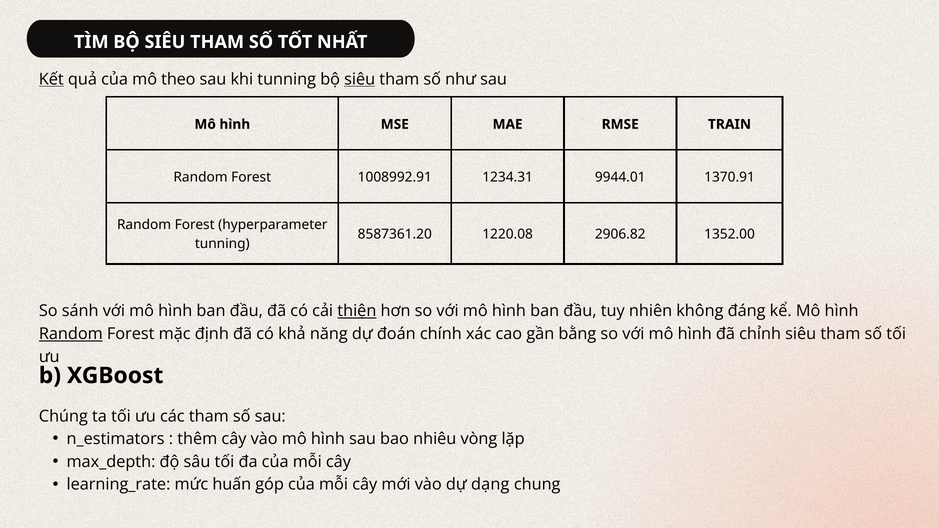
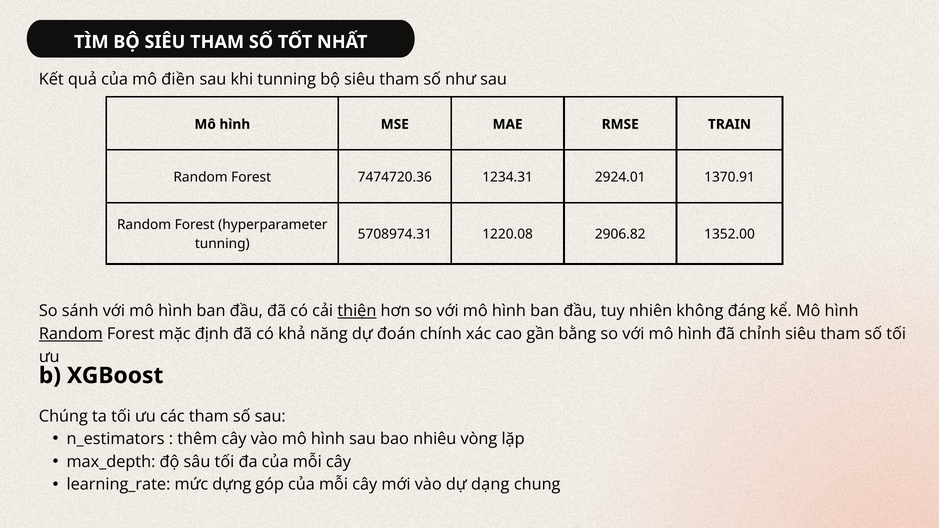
Kết underline: present -> none (51, 79)
theo: theo -> điền (178, 79)
siêu underline: present -> none (360, 79)
1008992.91: 1008992.91 -> 7474720.36 (395, 177)
9944.01: 9944.01 -> 2924.01 (620, 177)
8587361.20: 8587361.20 -> 5708974.31 (395, 234)
huấn: huấn -> dựng (232, 485)
